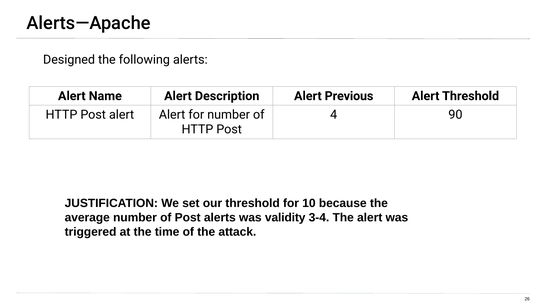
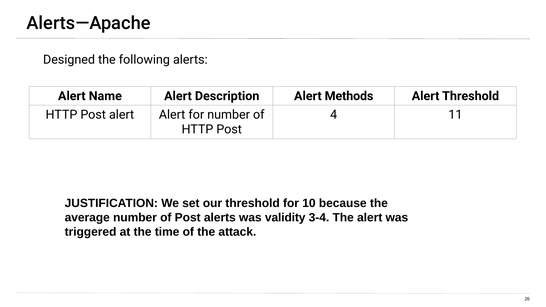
Previous: Previous -> Methods (349, 96)
90: 90 -> 11 (455, 115)
